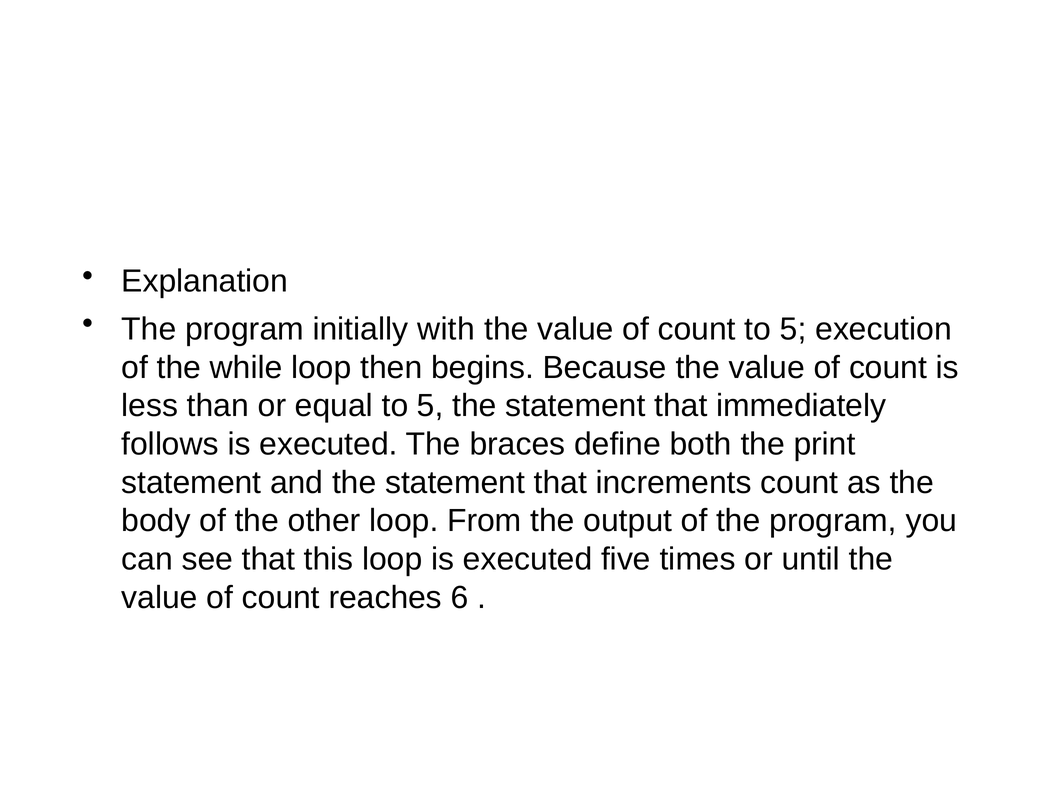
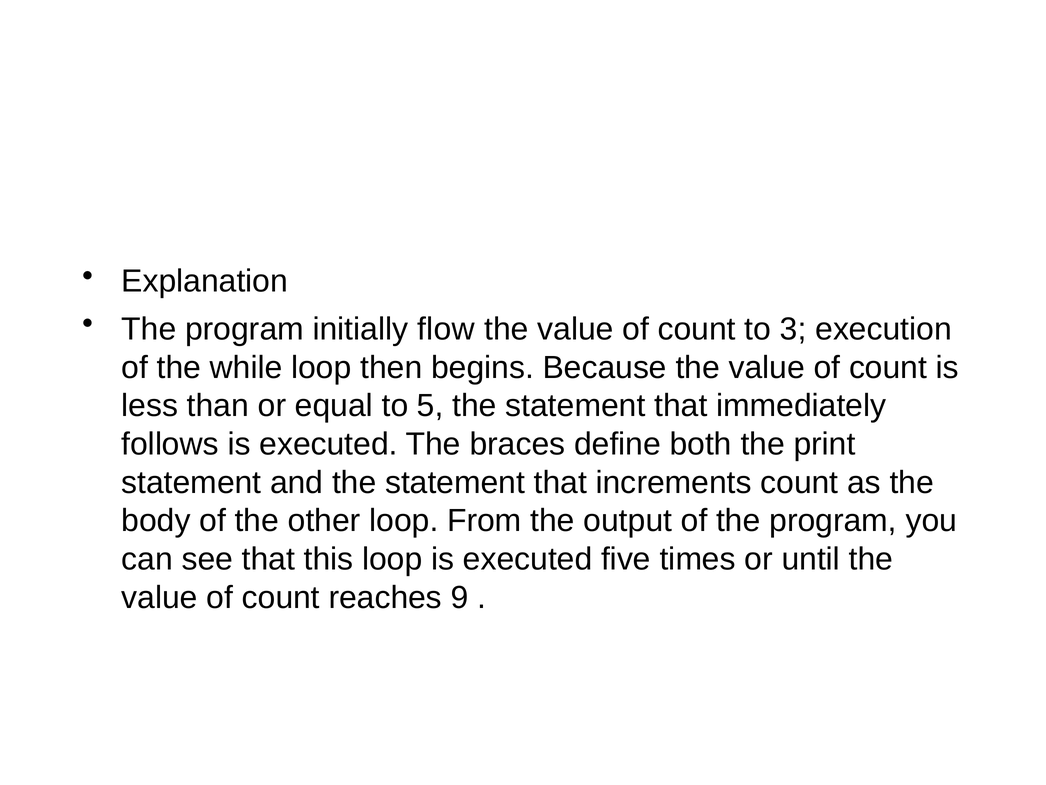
with: with -> flow (446, 329)
count to 5: 5 -> 3 (793, 329)
6: 6 -> 9 (460, 597)
